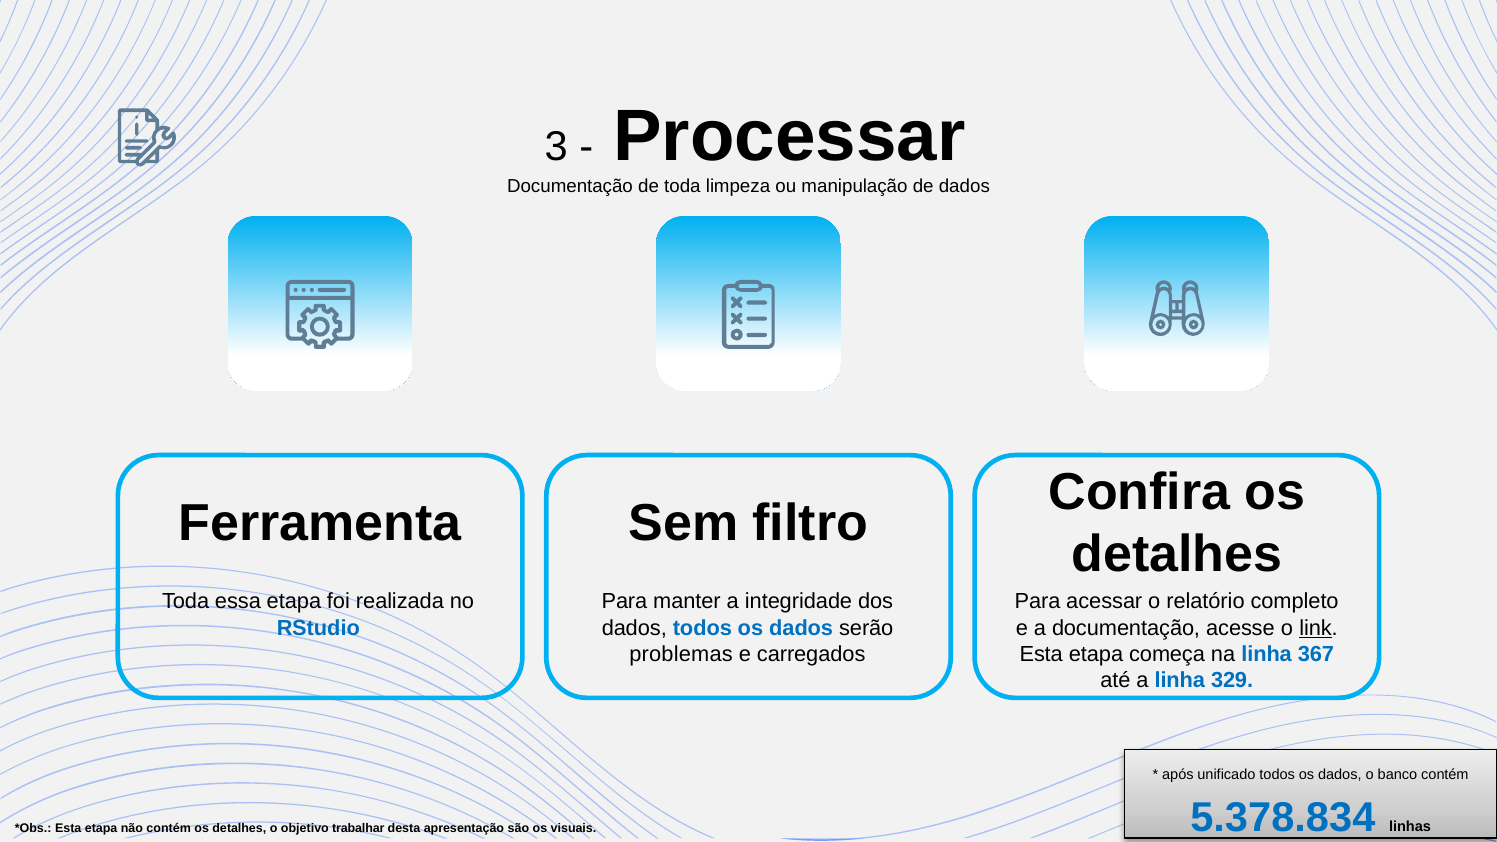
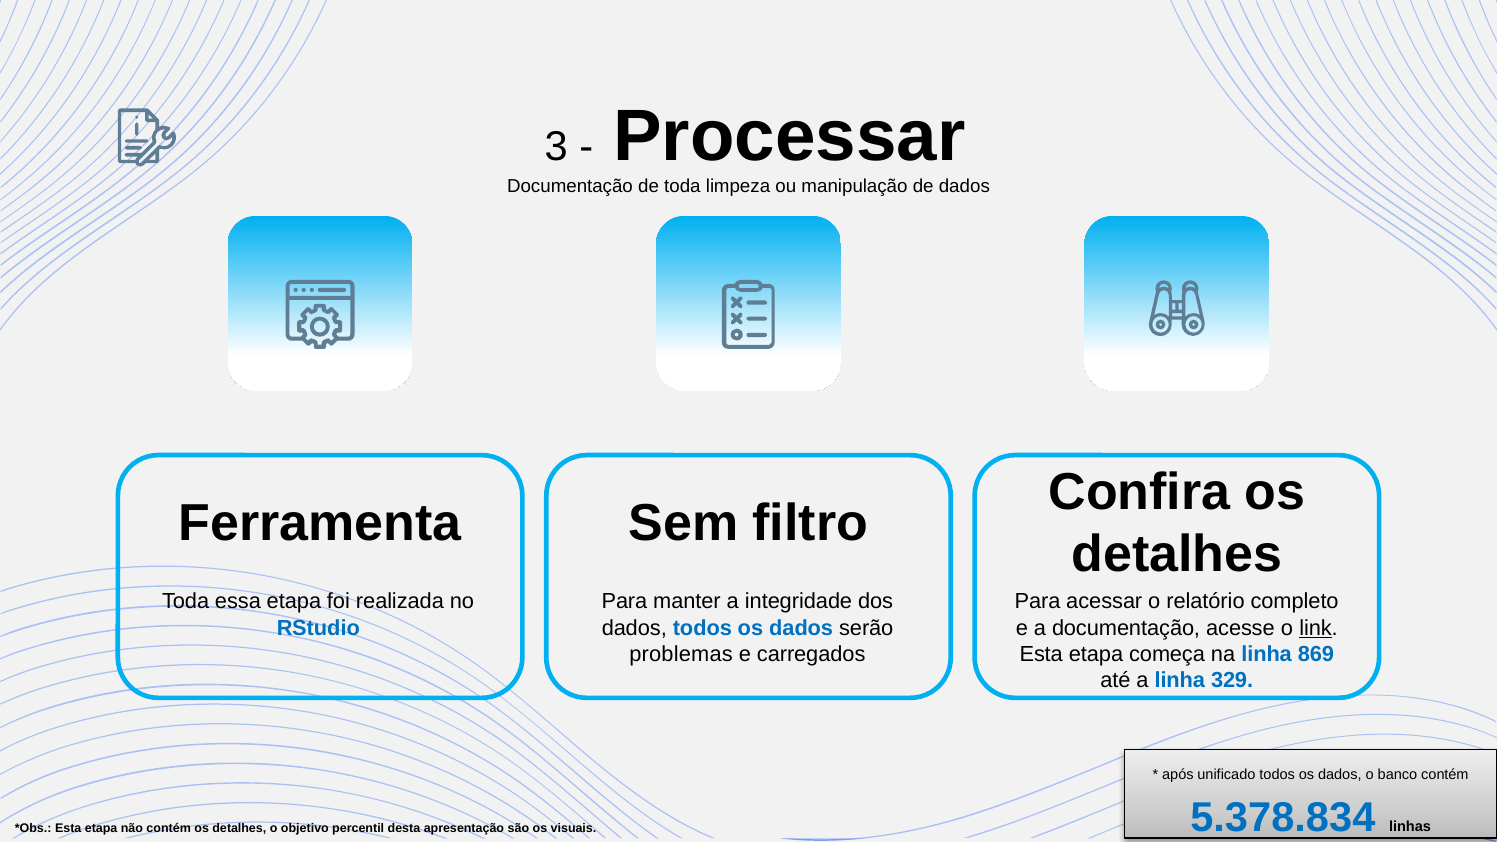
367: 367 -> 869 (1316, 654)
trabalhar: trabalhar -> percentil (358, 828)
